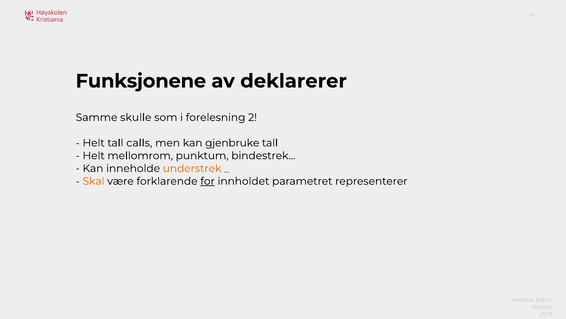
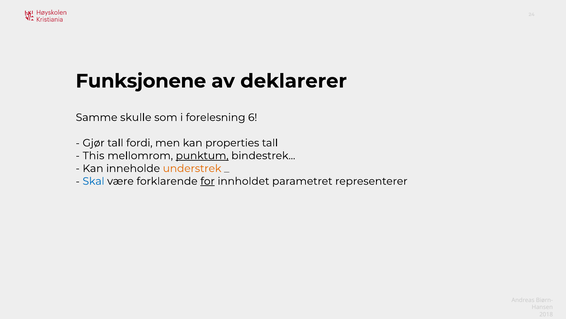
2: 2 -> 6 (253, 117)
Helt: Helt -> Gjør (94, 143)
calls: calls -> fordi (139, 143)
gjenbruke: gjenbruke -> properties (232, 143)
Helt: Helt -> This (94, 155)
punktum underline: none -> present (202, 155)
Skal colour: orange -> blue (94, 181)
